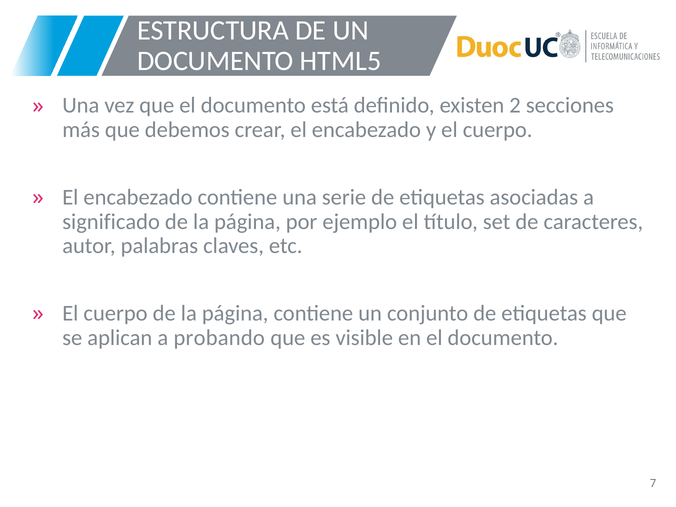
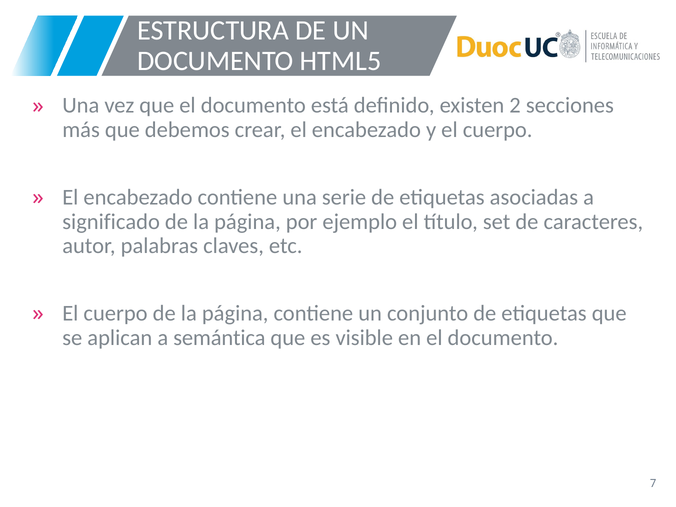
probando: probando -> semántica (219, 338)
